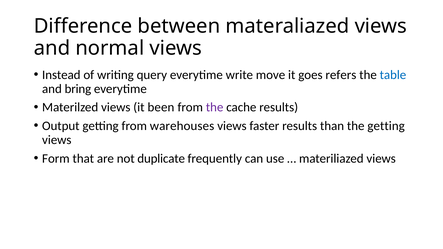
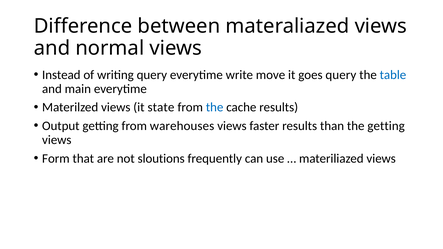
goes refers: refers -> query (341, 75)
bring: bring -> main (78, 89)
been: been -> state (161, 107)
the colour: purple -> blue (215, 107)
duplicate: duplicate -> sloutions (161, 159)
